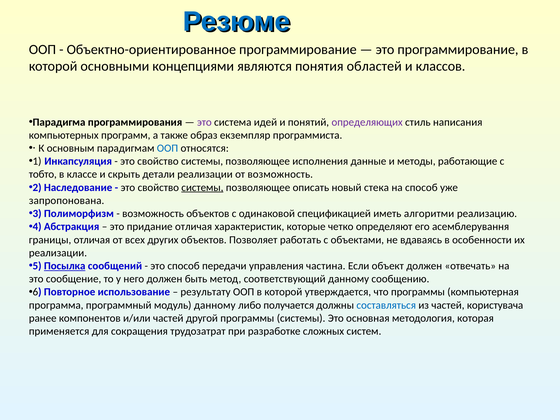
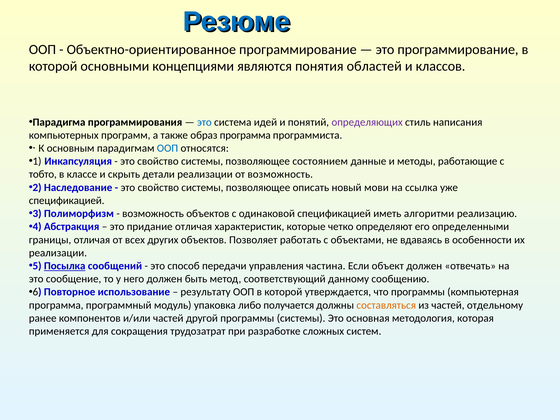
это colour: purple -> blue (204, 122)
образ екземпляр: екземпляр -> программа (245, 135)
исполнения: исполнения -> состоянием (320, 161)
системы underline: present -> none (202, 187)
стека: стека -> мови (377, 187)
на способ: способ -> ссылка (421, 187)
запропонована: запропонована -> спецификацией (67, 201)
асемблерування: асемблерування -> определенными (471, 227)
модуль данному: данному -> упаковка (215, 305)
составляться colour: blue -> orange (386, 305)
користувача: користувача -> отдельному (495, 305)
